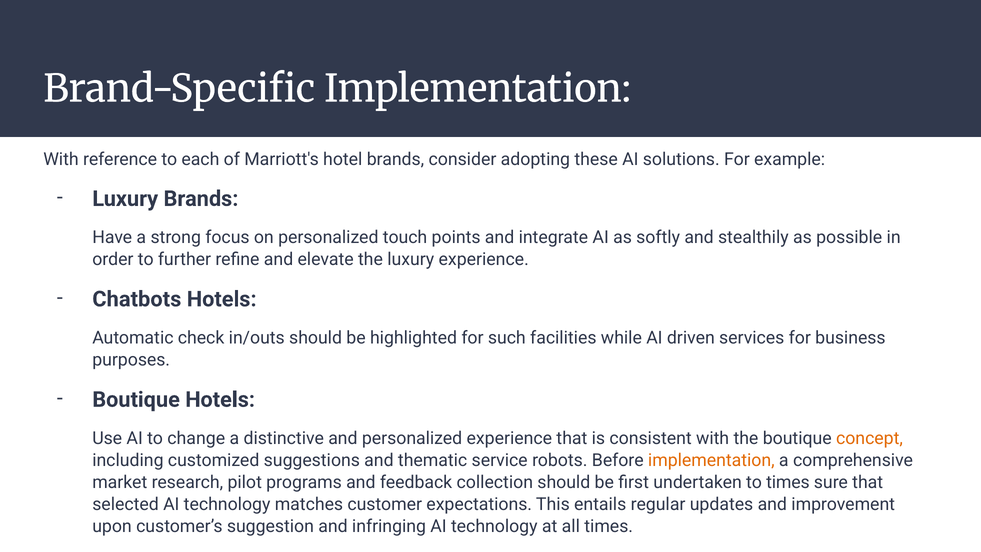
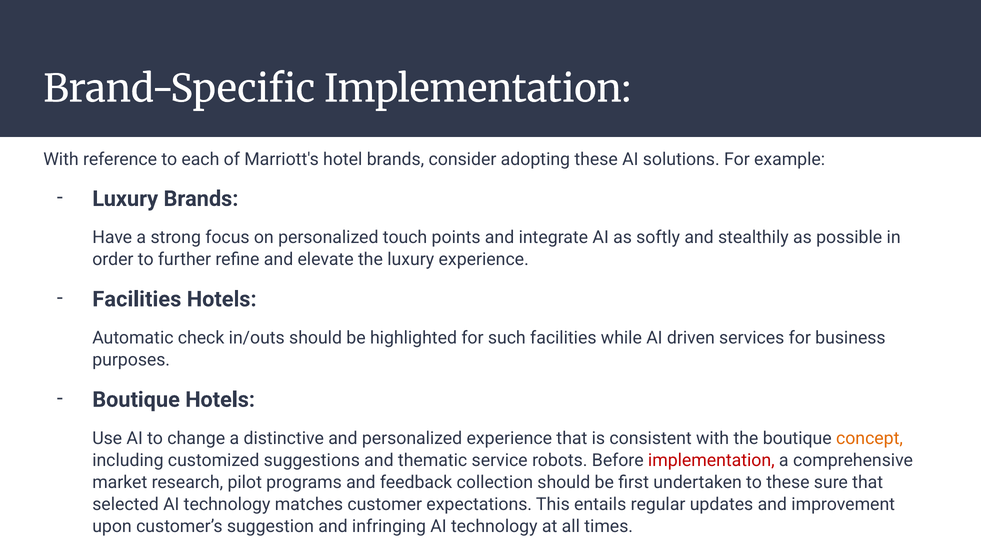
Chatbots: Chatbots -> Facilities (137, 299)
implementation colour: orange -> red (711, 460)
to times: times -> these (788, 482)
